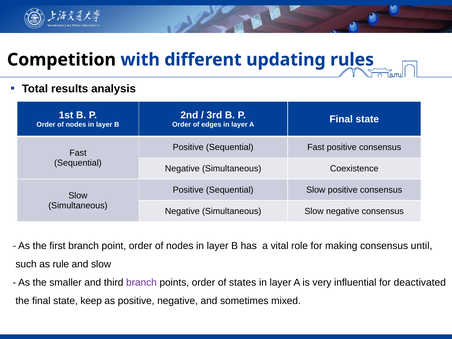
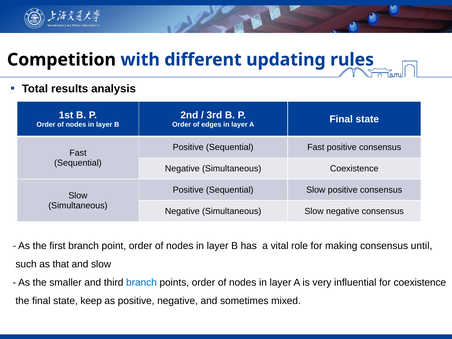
rule: rule -> that (61, 264)
branch colour: purple -> blue (141, 283)
points order of states: states -> nodes (243, 283)
for deactivated: deactivated -> coexistence (420, 283)
